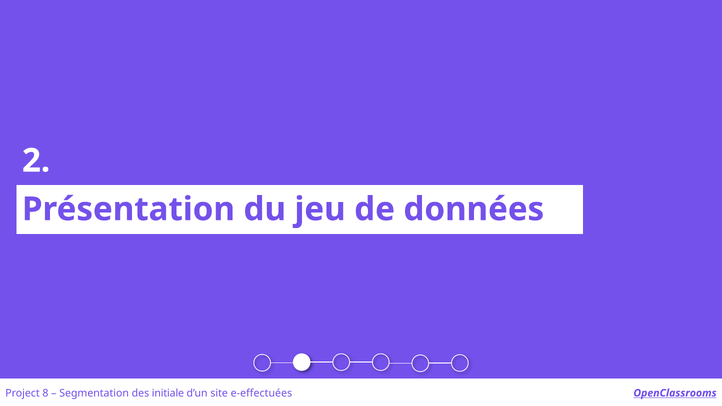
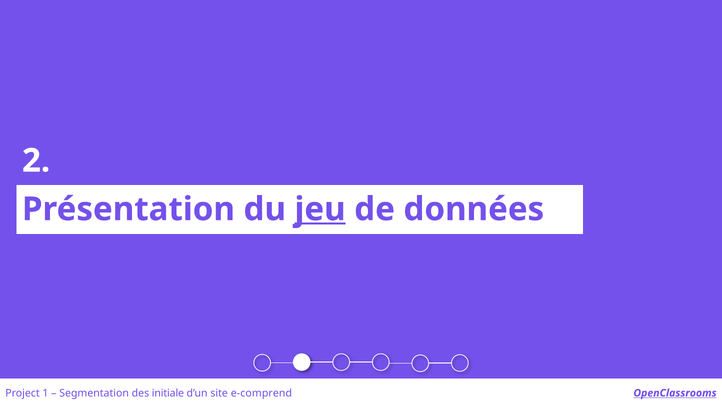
jeu underline: none -> present (320, 209)
8: 8 -> 1 (45, 393)
e-effectuées: e-effectuées -> e-comprend (261, 393)
